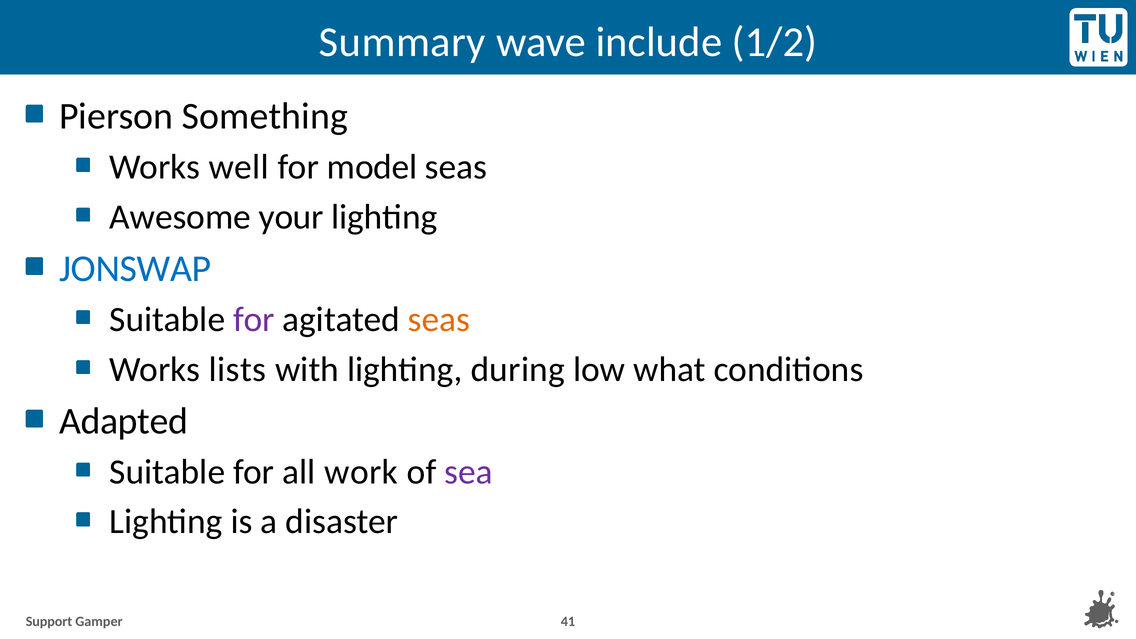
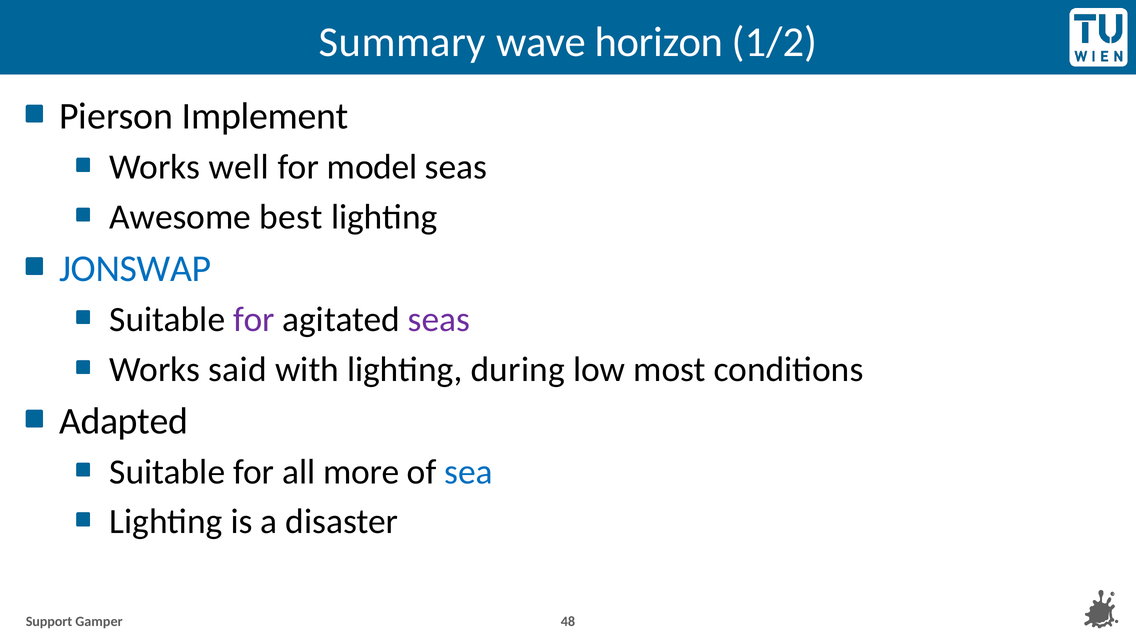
include: include -> horizon (659, 42)
Something: Something -> Implement (265, 116)
your: your -> best (291, 217)
seas colour: orange -> purple (439, 320)
lists: lists -> said (237, 369)
what: what -> most (670, 369)
work: work -> more (361, 472)
sea colour: purple -> blue (469, 472)
41: 41 -> 48 (568, 621)
